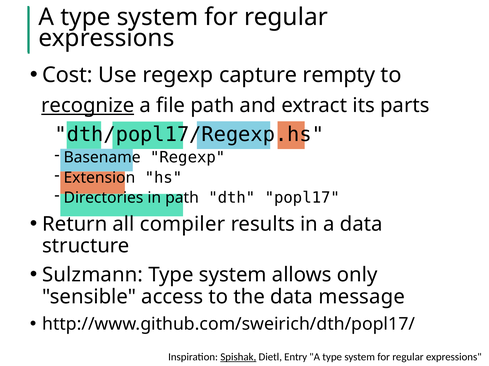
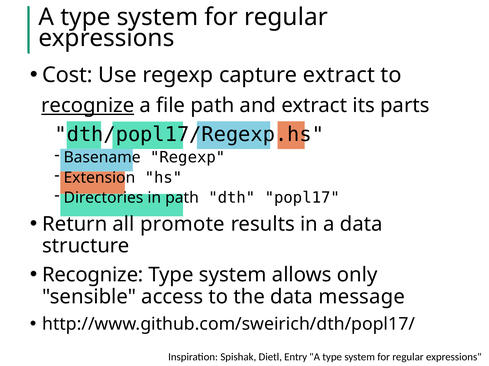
capture rempty: rempty -> extract (339, 75)
compiler: compiler -> promote (182, 224)
Sulzmann: Sulzmann -> Recognize (93, 275)
Spishak underline: present -> none (238, 358)
